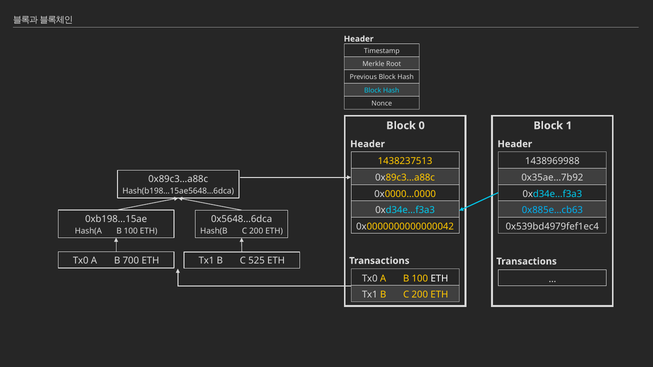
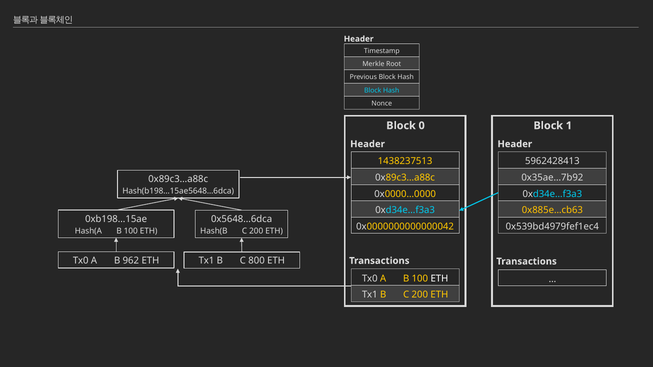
1438969988: 1438969988 -> 5962428413 (552, 161)
0x885e…cb63 colour: light blue -> yellow (552, 210)
525: 525 -> 800 (257, 261)
700: 700 -> 962 (131, 261)
